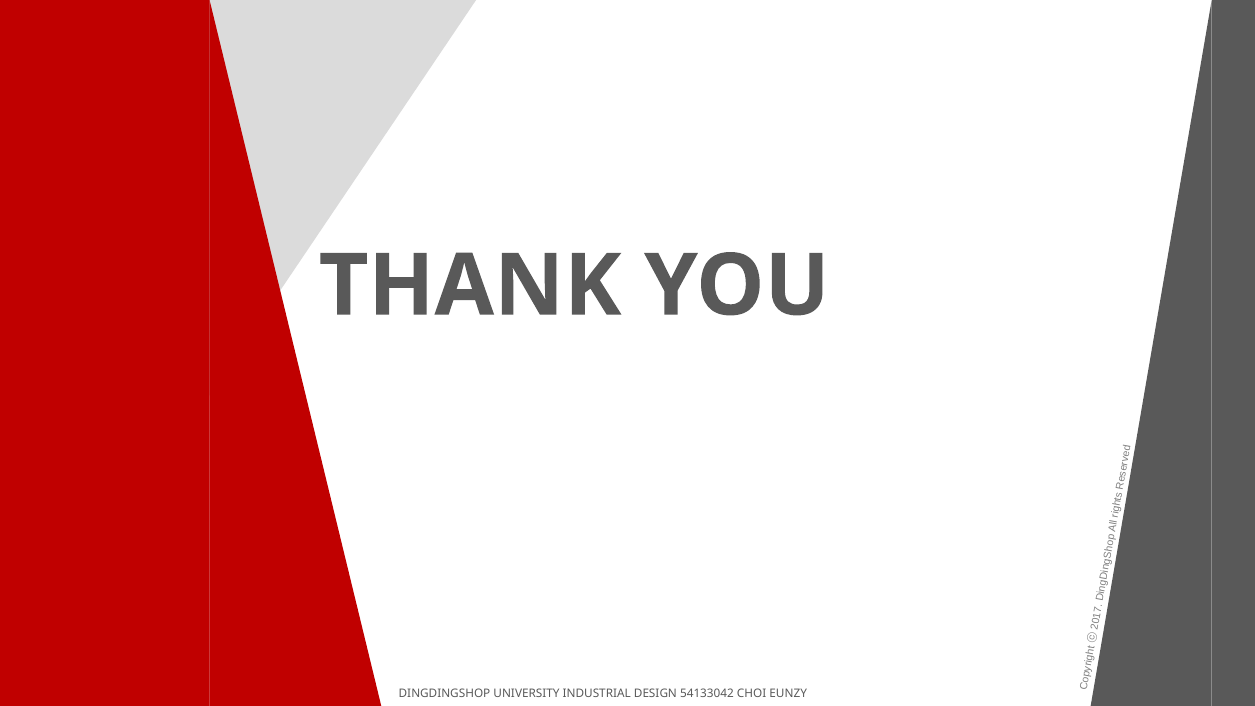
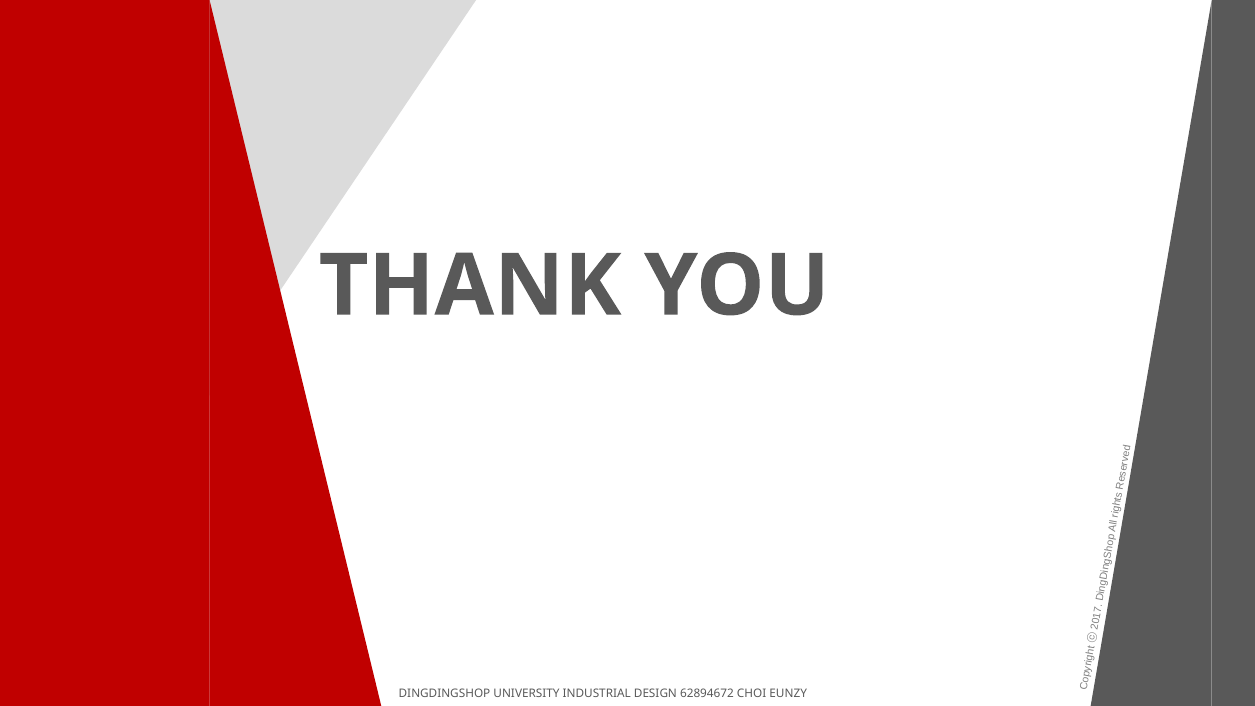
54133042: 54133042 -> 62894672 (707, 694)
